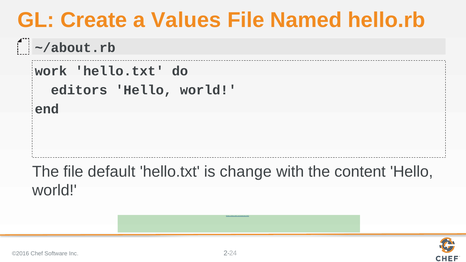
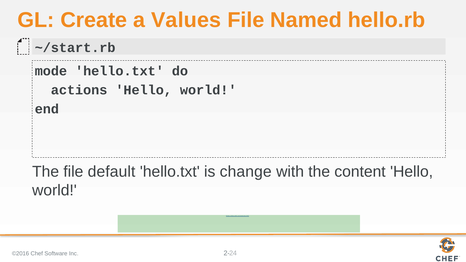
~/about.rb: ~/about.rb -> ~/start.rb (75, 48)
work: work -> mode (51, 71)
editors: editors -> actions (79, 90)
